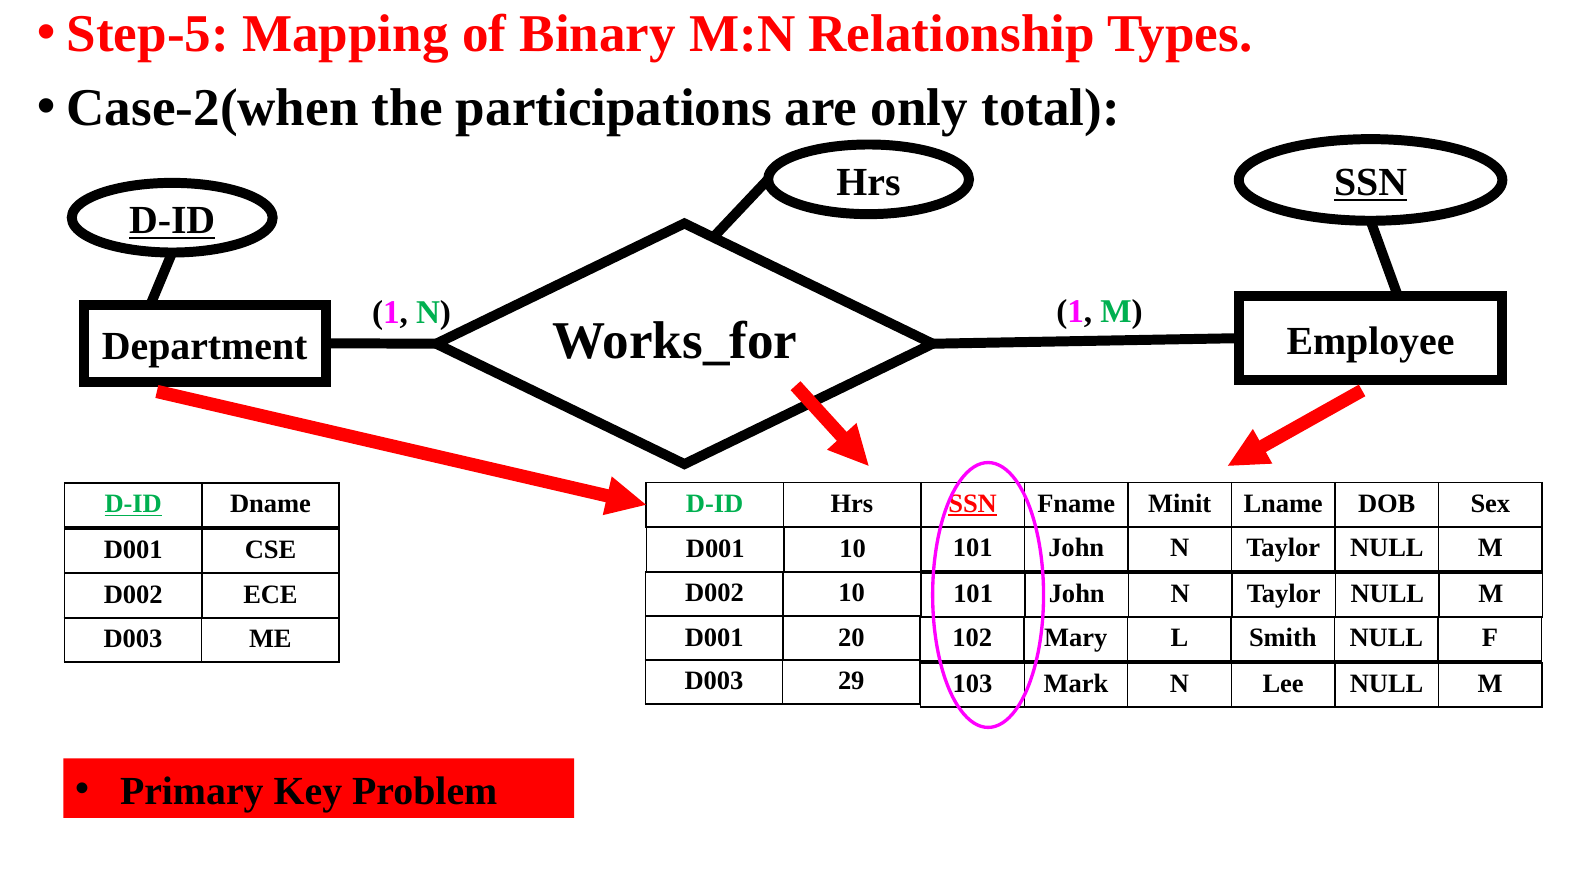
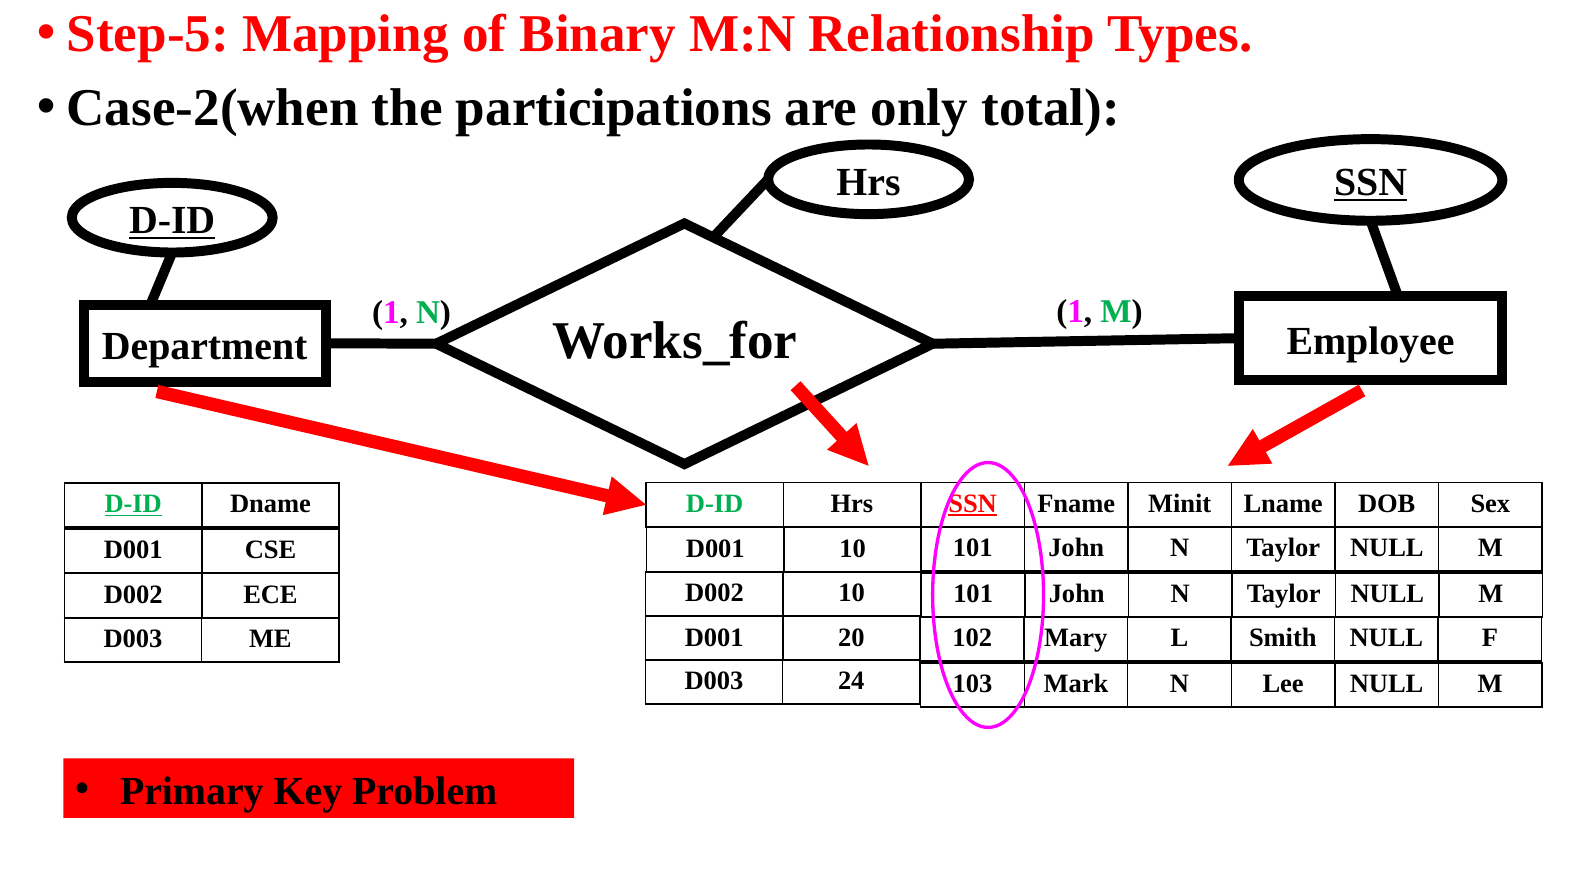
29: 29 -> 24 (851, 681)
